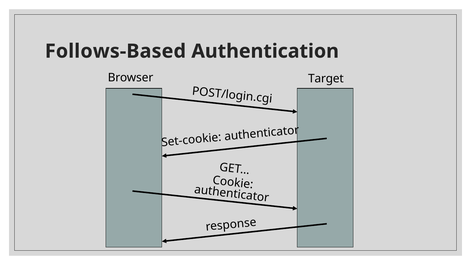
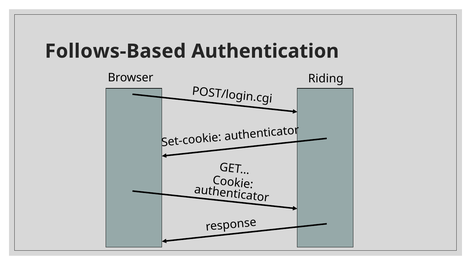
Target: Target -> Riding (326, 79)
